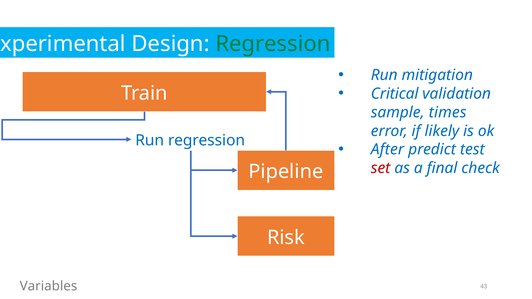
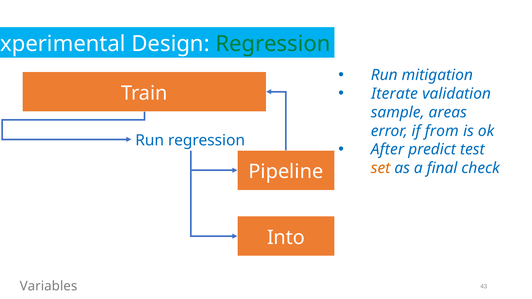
Critical: Critical -> Iterate (395, 94)
times: times -> areas (448, 112)
likely: likely -> from (442, 131)
set colour: red -> orange (381, 168)
Risk: Risk -> Into (286, 238)
